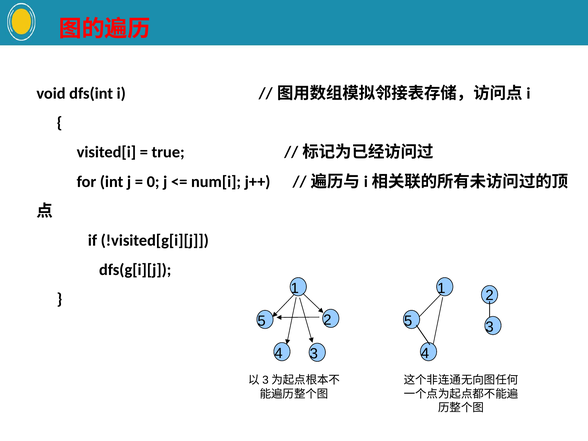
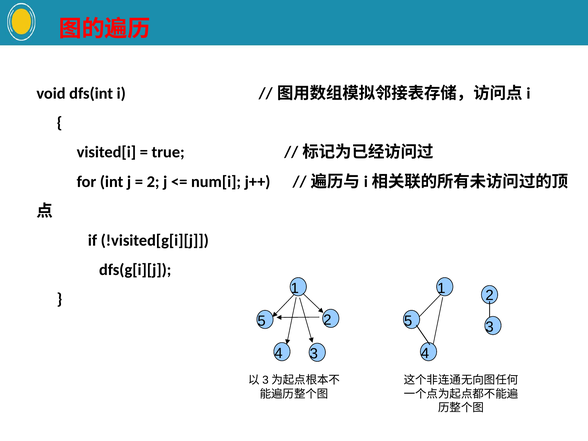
0: 0 -> 2 (153, 182)
